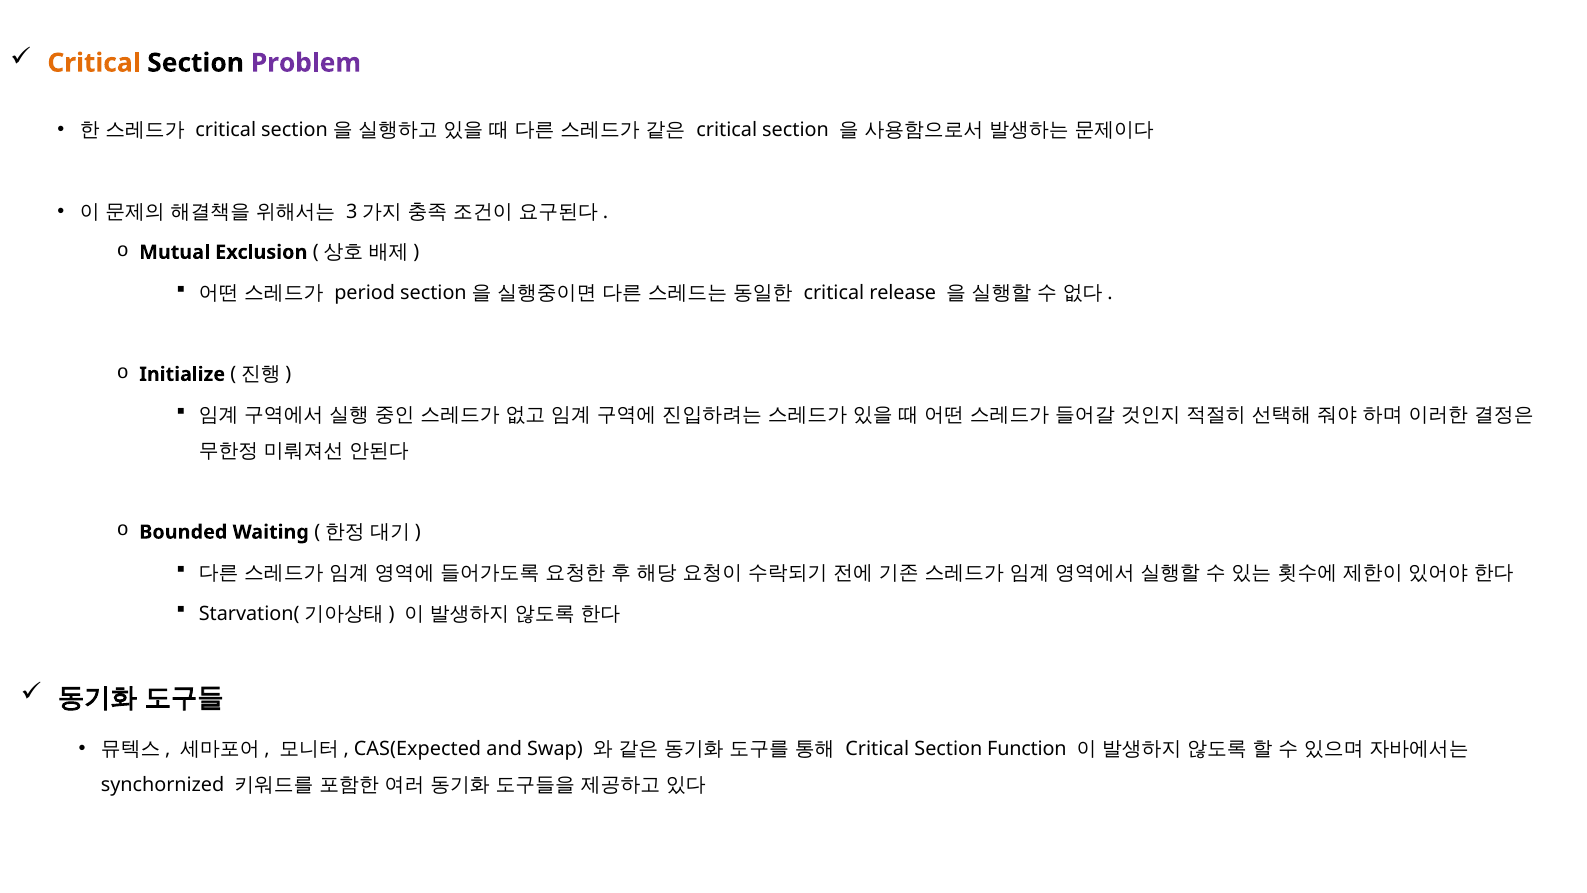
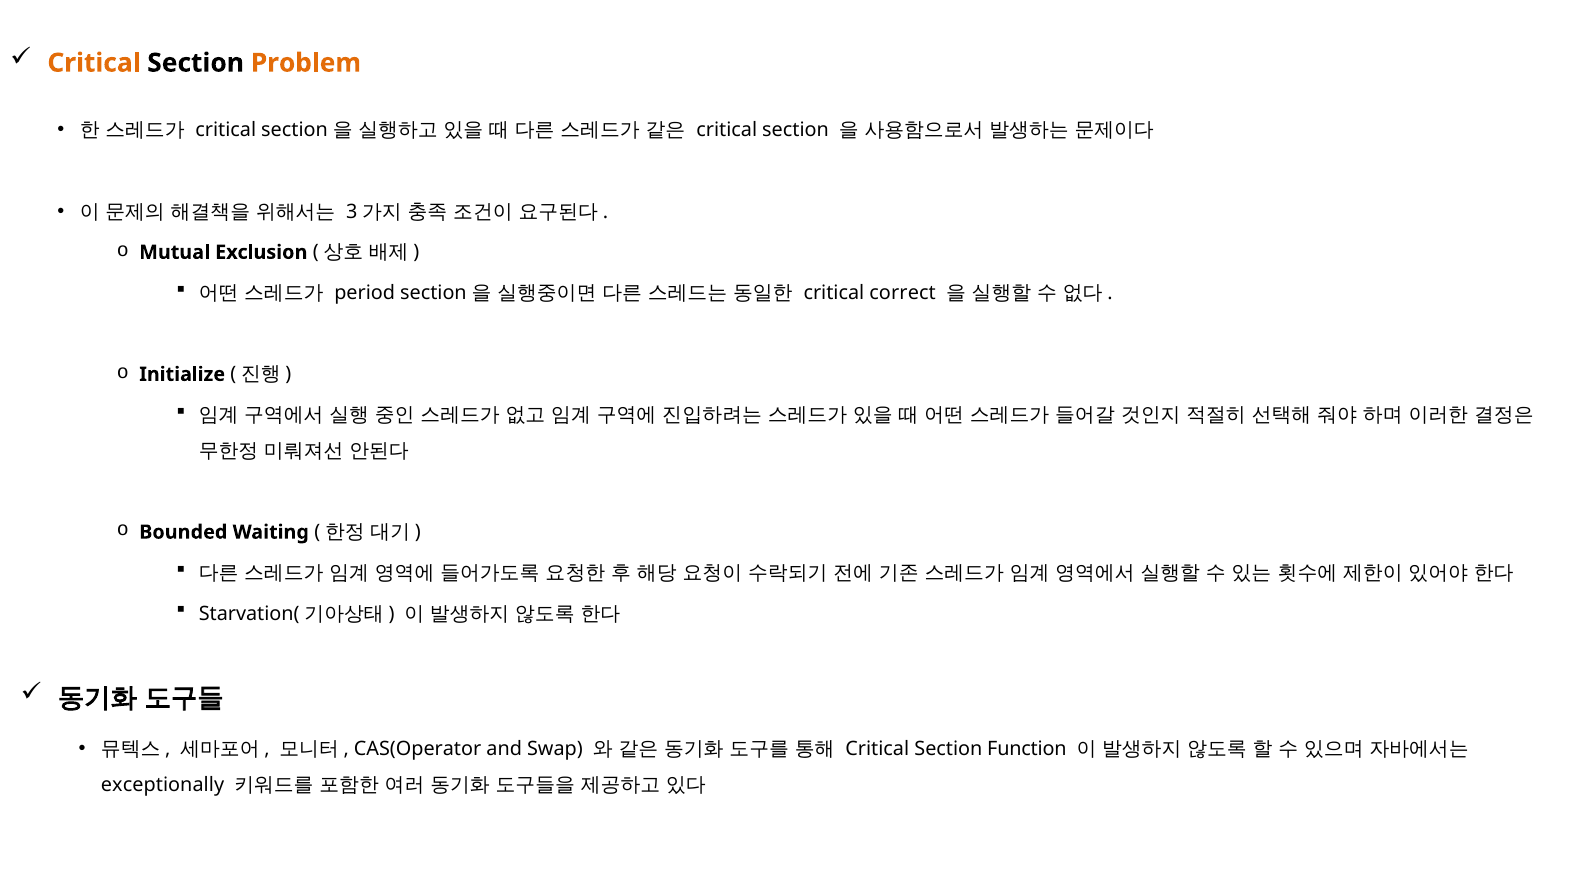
Problem colour: purple -> orange (306, 63)
release: release -> correct (903, 293)
CAS(Expected: CAS(Expected -> CAS(Operator (418, 749)
synchornized: synchornized -> exceptionally (163, 785)
